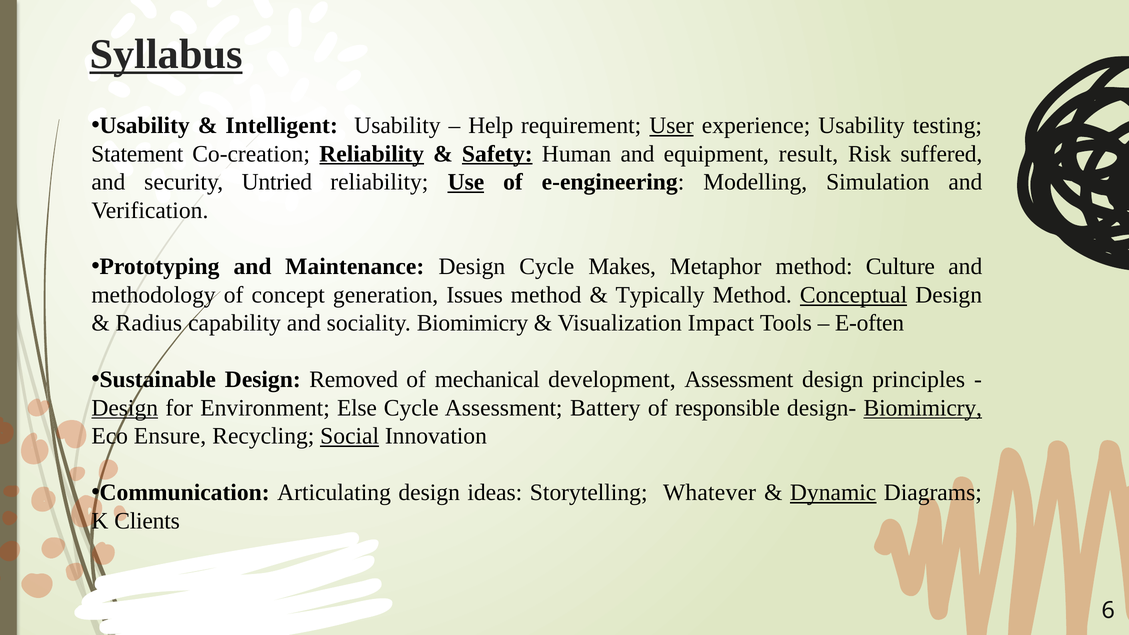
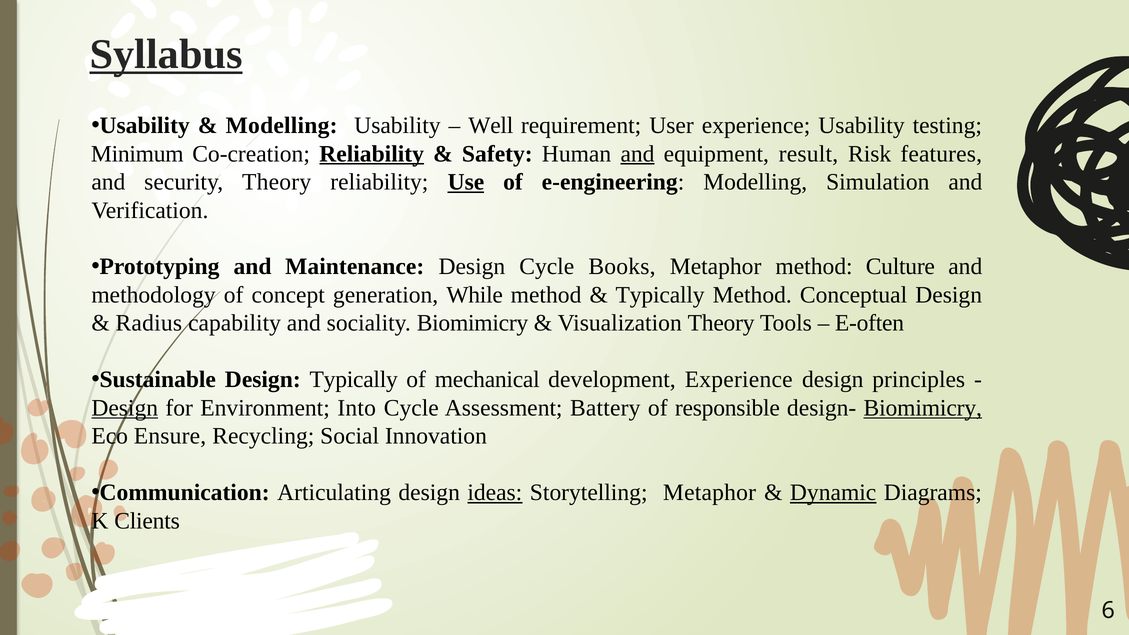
Intelligent: Intelligent -> Modelling (282, 126)
Help: Help -> Well (491, 126)
User underline: present -> none (672, 126)
Statement: Statement -> Minimum (137, 154)
Safety underline: present -> none (497, 154)
and underline: none -> present (637, 154)
suffered: suffered -> features (941, 154)
security Untried: Untried -> Theory (277, 182)
Makes: Makes -> Books (622, 267)
Issues: Issues -> While (475, 295)
Conceptual underline: present -> none (854, 295)
Visualization Impact: Impact -> Theory (721, 323)
Design Removed: Removed -> Typically (354, 380)
development Assessment: Assessment -> Experience (739, 380)
Else: Else -> Into (357, 408)
Social underline: present -> none (350, 436)
ideas underline: none -> present (495, 493)
Storytelling Whatever: Whatever -> Metaphor (710, 493)
